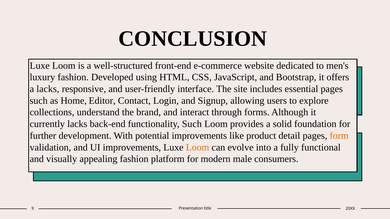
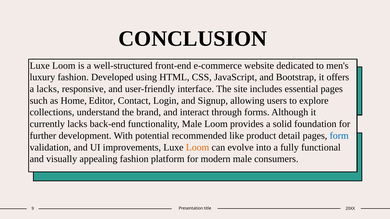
functionality Such: Such -> Male (192, 124)
potential improvements: improvements -> recommended (199, 136)
form colour: orange -> blue (339, 136)
